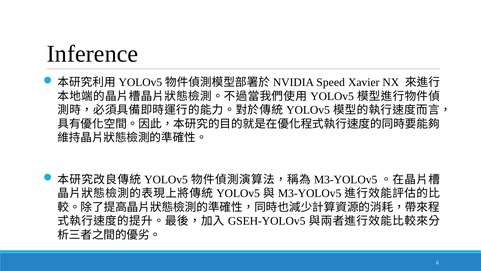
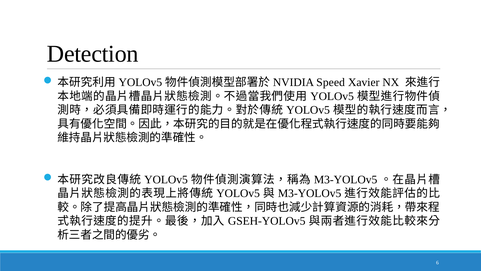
Inference: Inference -> Detection (93, 54)
